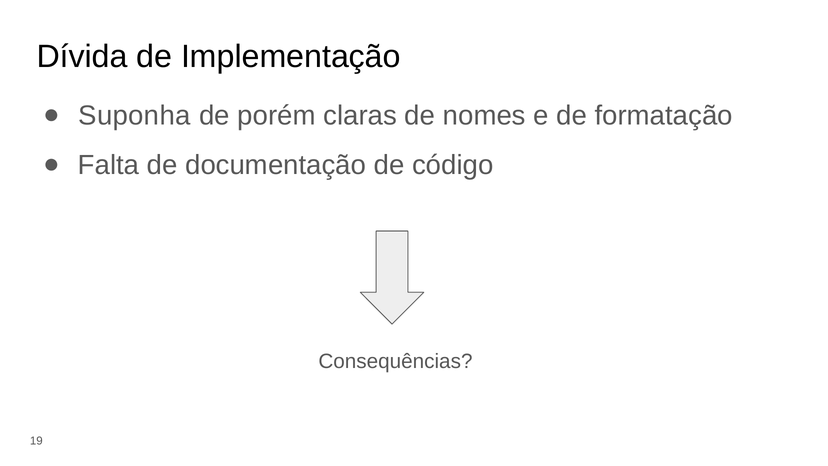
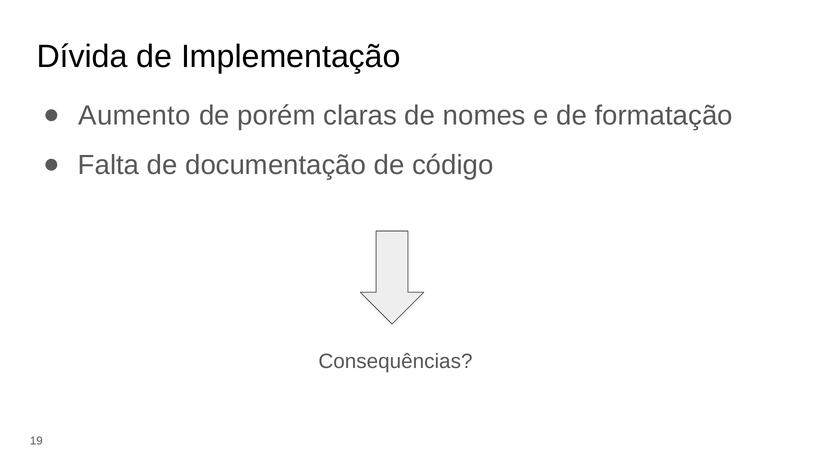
Suponha: Suponha -> Aumento (135, 115)
